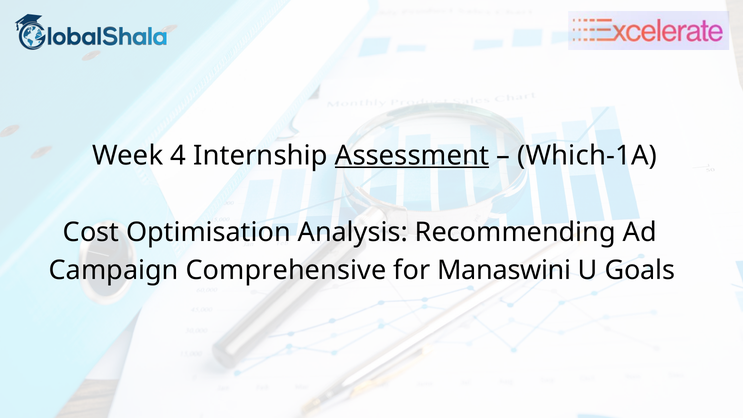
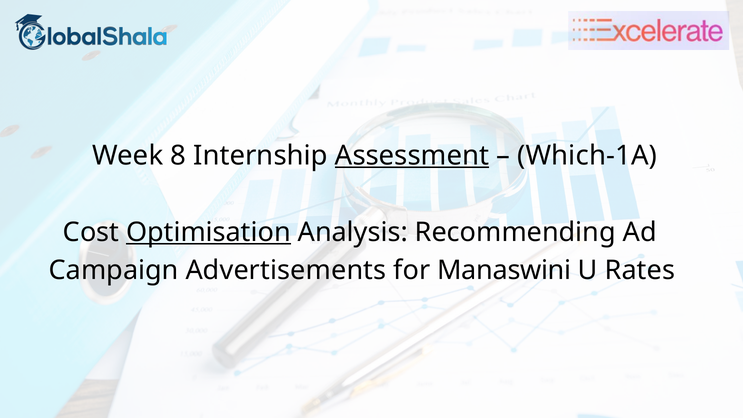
4: 4 -> 8 (178, 155)
Optimisation underline: none -> present (208, 232)
Comprehensive: Comprehensive -> Advertisements (286, 270)
Goals: Goals -> Rates (640, 270)
